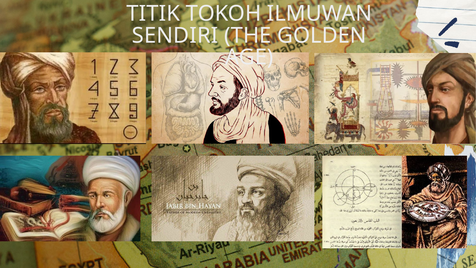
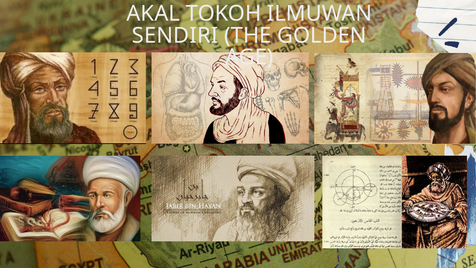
TITIK: TITIK -> AKAL (153, 14)
